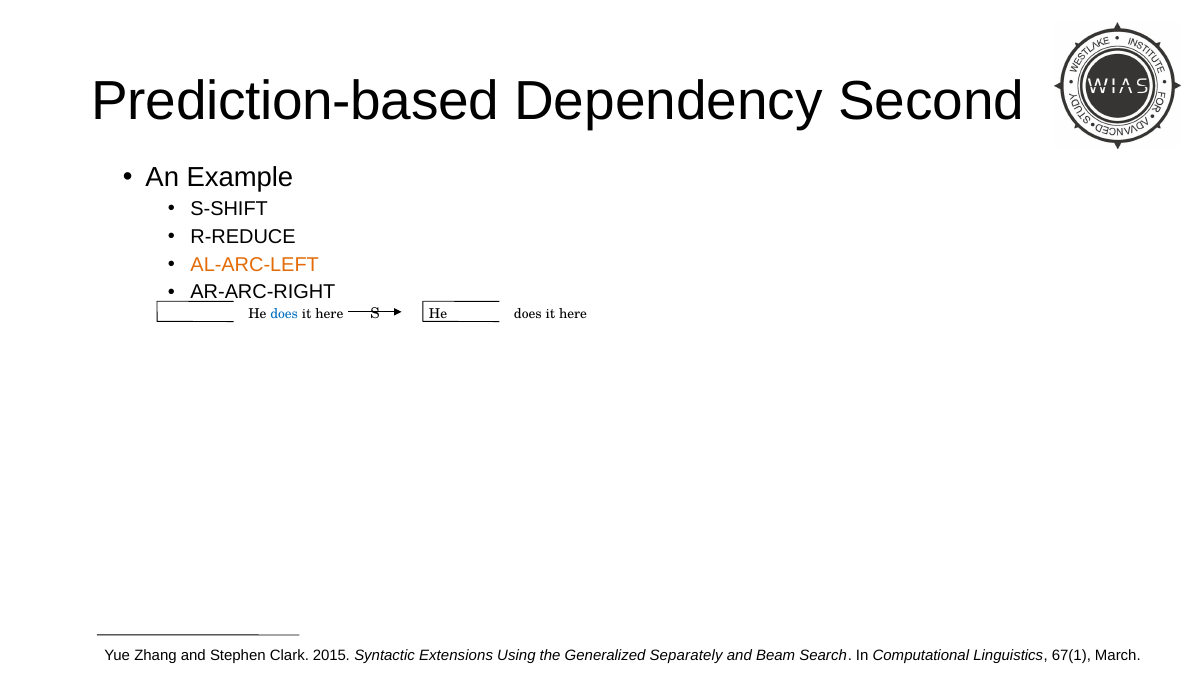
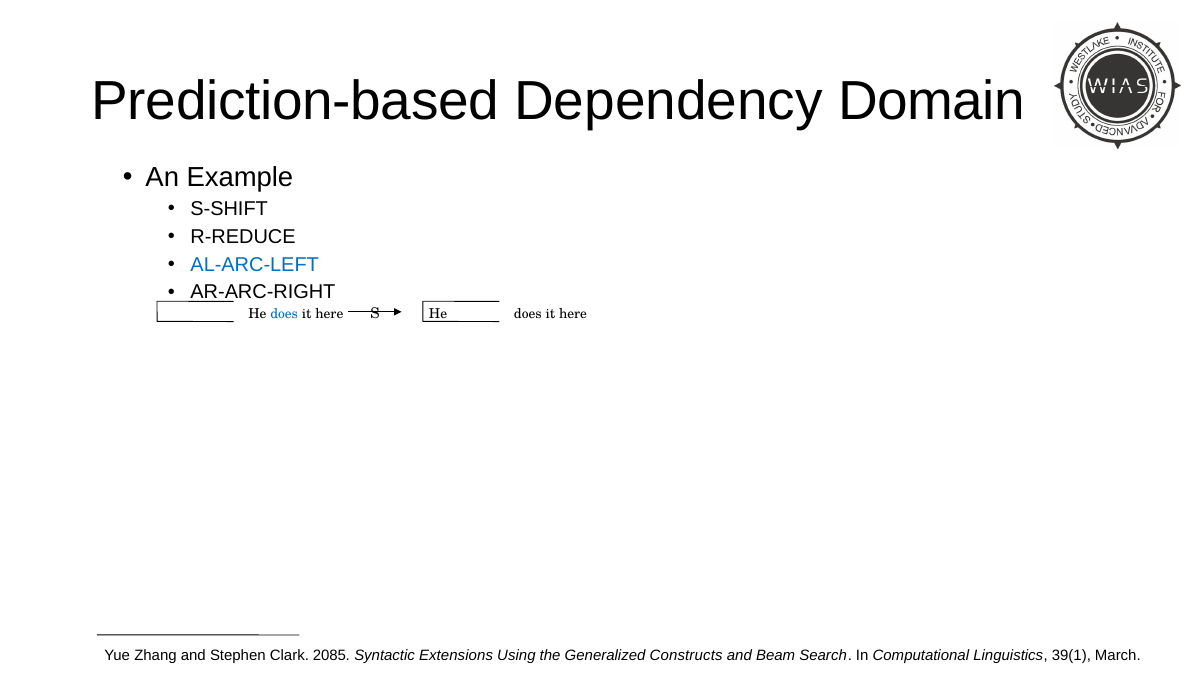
Second: Second -> Domain (932, 101)
AL-ARC-LEFT colour: orange -> blue (255, 265)
2015: 2015 -> 2085 (331, 656)
Separately: Separately -> Constructs (686, 656)
67(1: 67(1 -> 39(1 (1071, 656)
